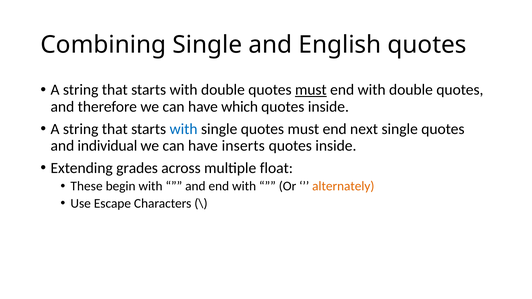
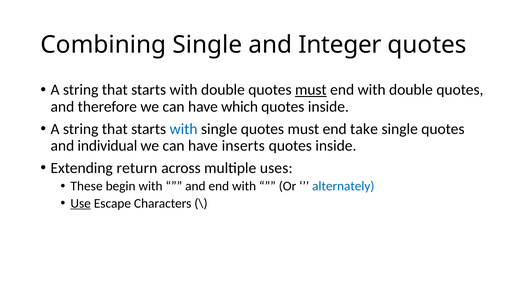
English: English -> Integer (340, 45)
next: next -> take (364, 129)
grades: grades -> return (137, 168)
float: float -> uses (276, 168)
alternately colour: orange -> blue (343, 186)
Use underline: none -> present (81, 204)
